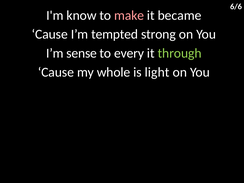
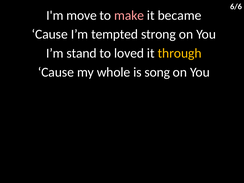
know: know -> move (82, 15)
sense: sense -> stand (82, 53)
every: every -> loved (129, 53)
through colour: light green -> yellow (180, 53)
light: light -> song (157, 72)
